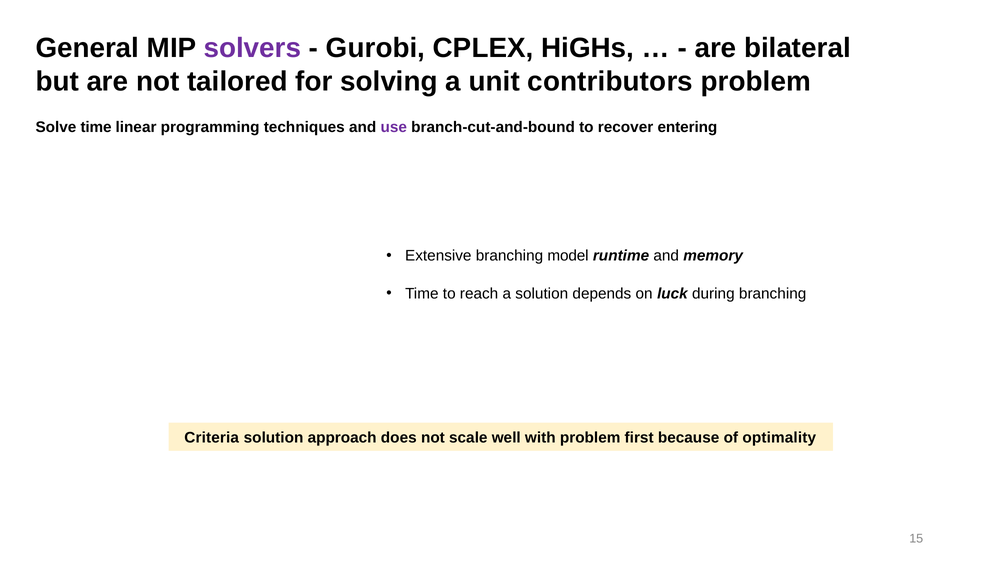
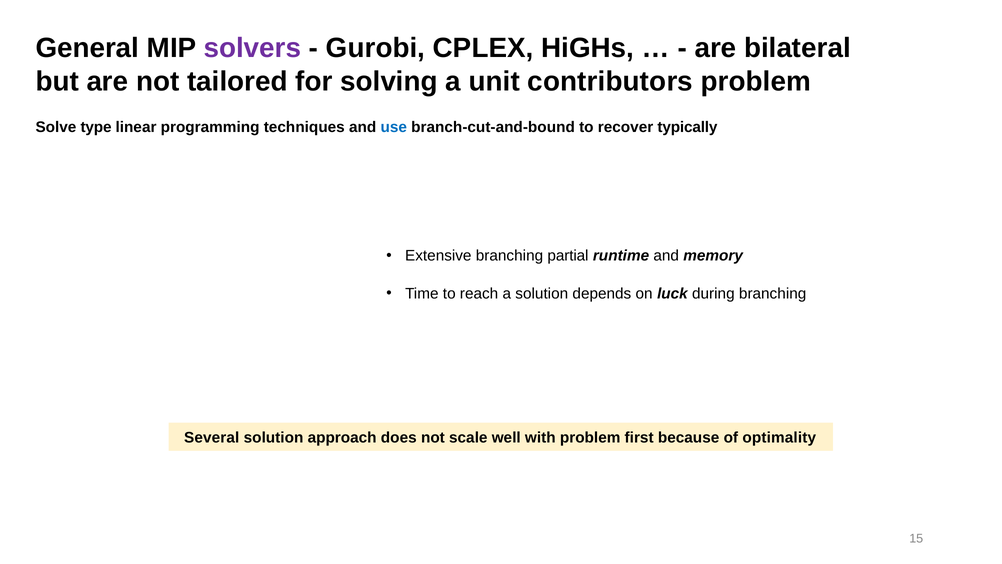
Solve time: time -> type (96, 127)
use colour: purple -> blue (394, 127)
entering: entering -> typically (687, 127)
model: model -> partial (568, 256)
Criteria: Criteria -> Several (212, 438)
